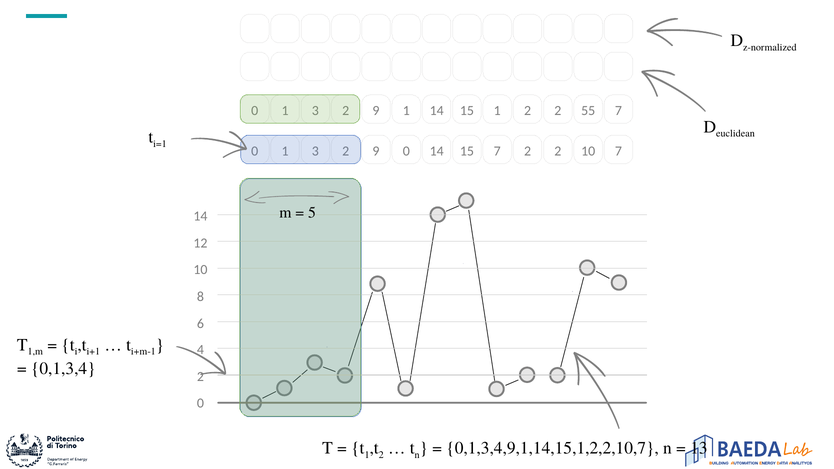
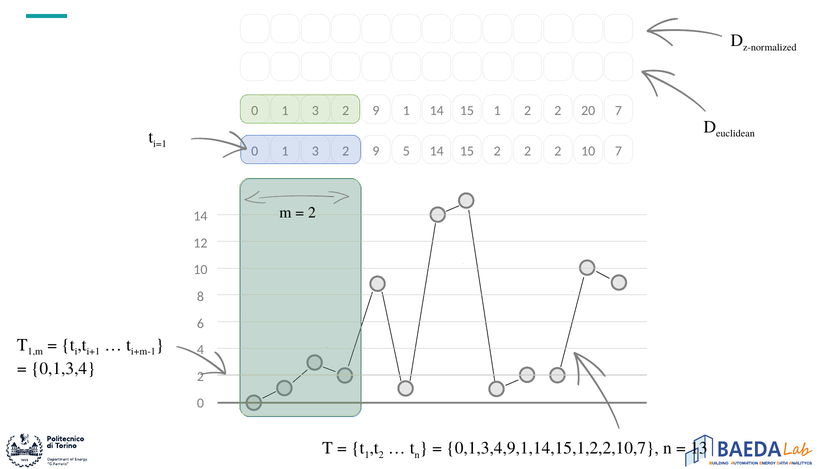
55: 55 -> 20 (588, 111)
9 0: 0 -> 5 (406, 151)
14 7: 7 -> 2 (497, 151)
5: 5 -> 2 (312, 212)
